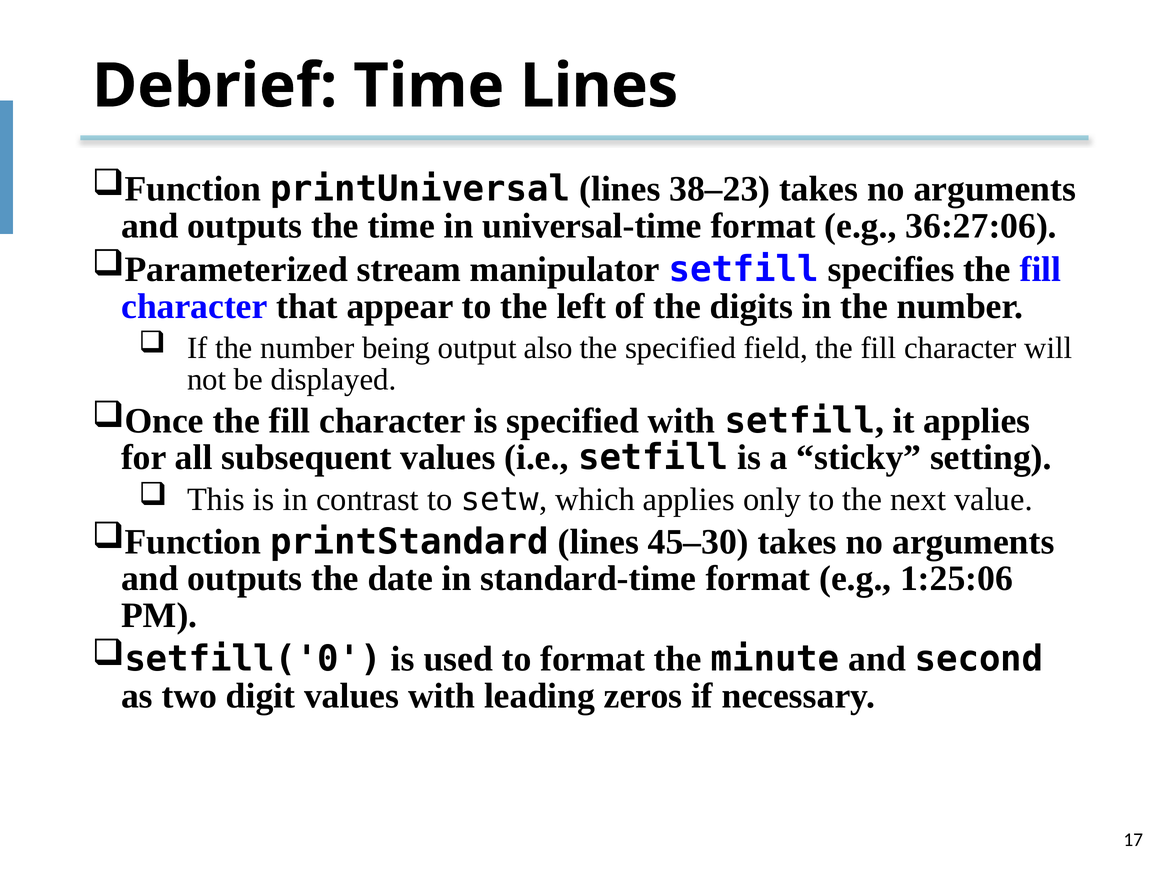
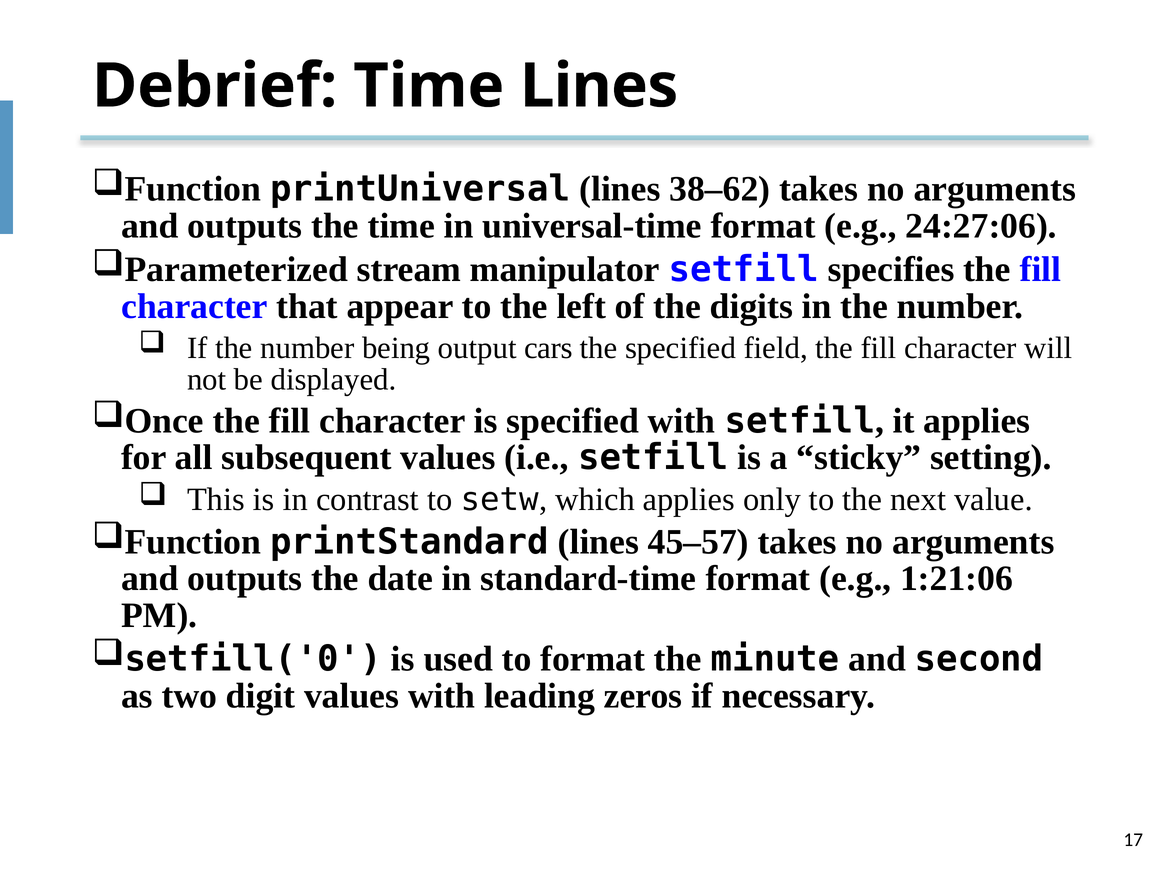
38–23: 38–23 -> 38–62 (720, 189)
36:27:06: 36:27:06 -> 24:27:06 (981, 226)
also: also -> cars (548, 348)
45–30: 45–30 -> 45–57 (698, 542)
1:25:06: 1:25:06 -> 1:21:06 (957, 578)
